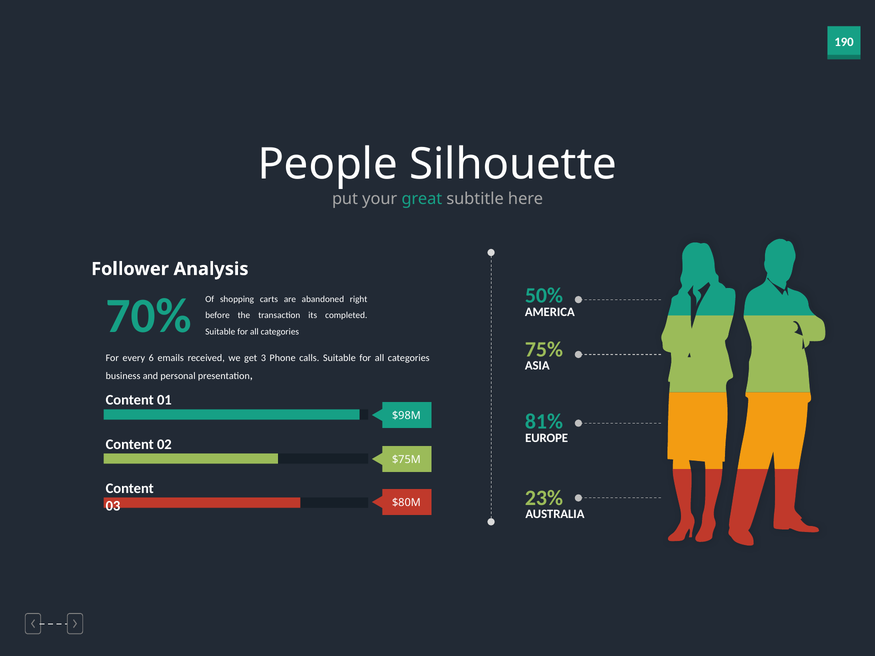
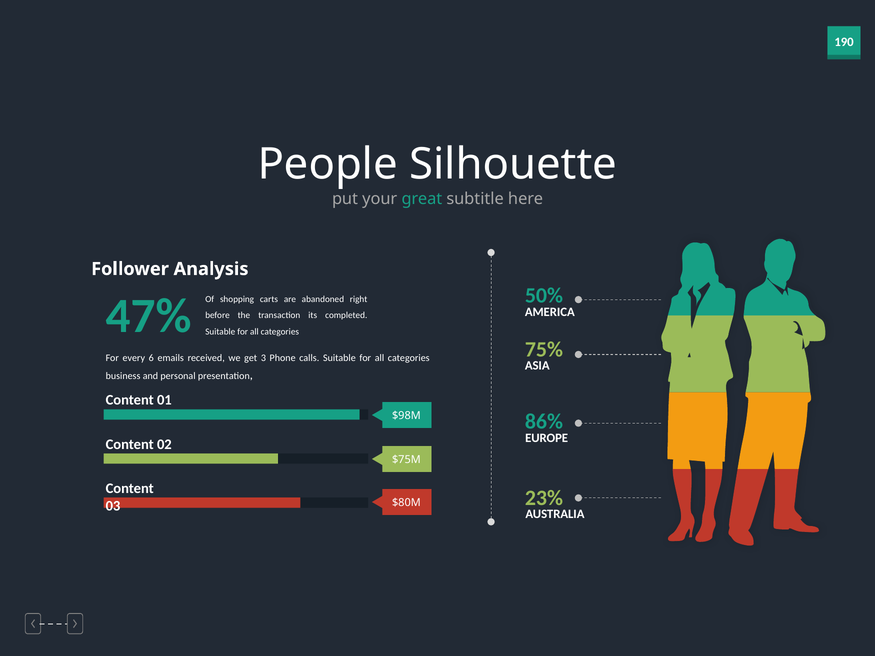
70%: 70% -> 47% (149, 316)
81%: 81% -> 86% (544, 422)
